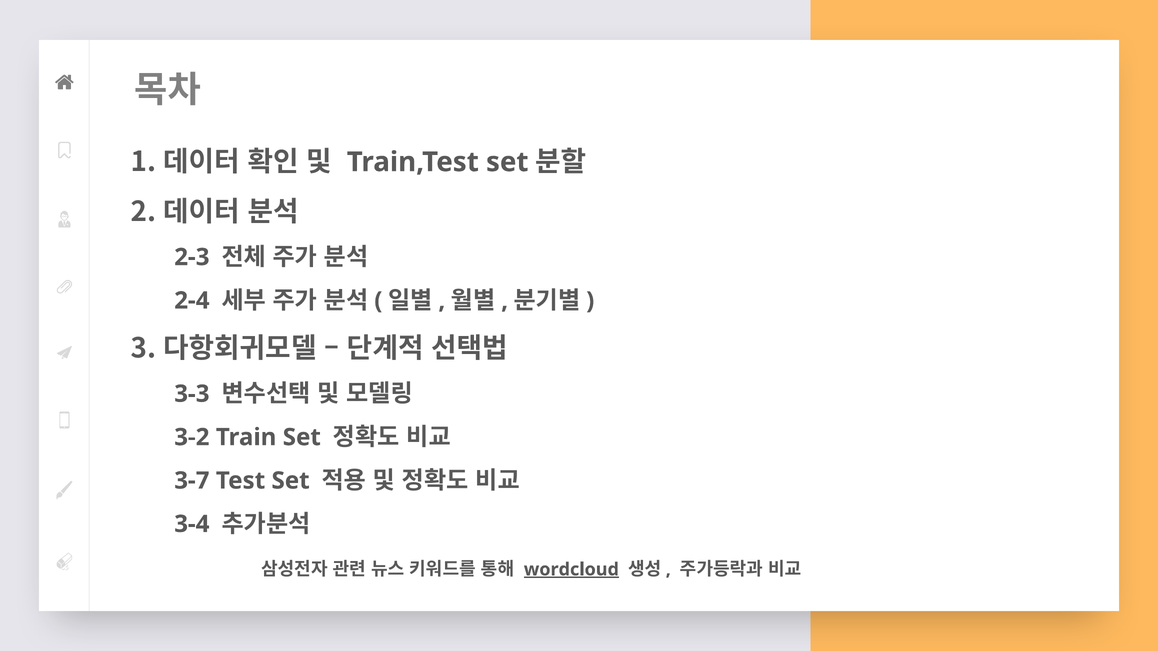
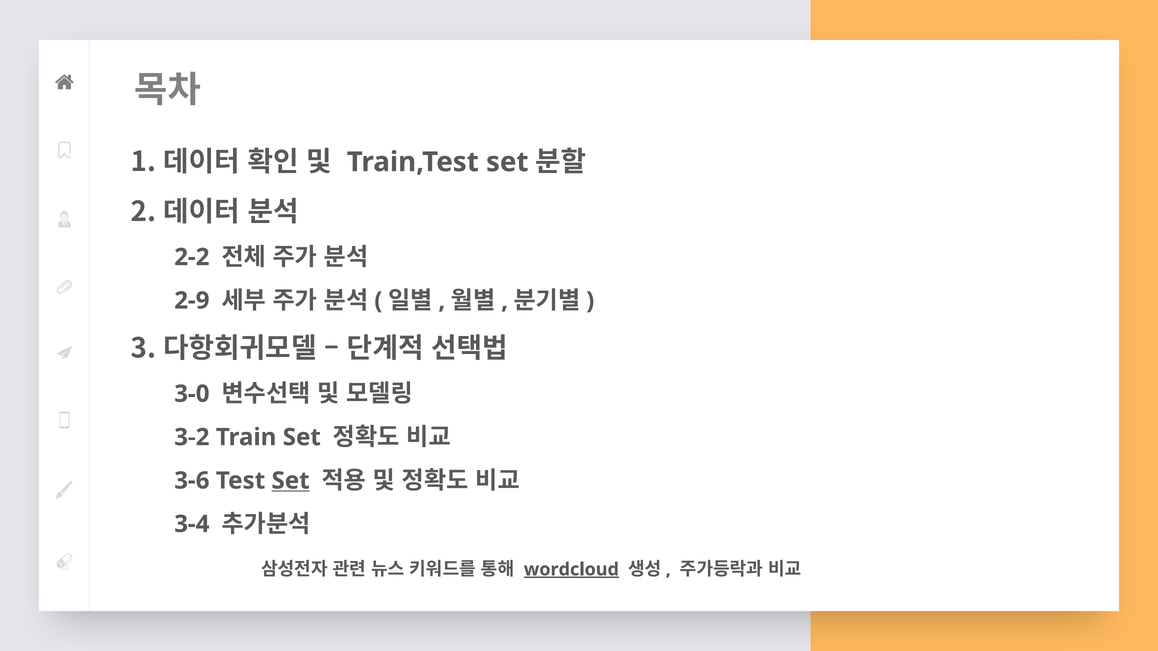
2-3: 2-3 -> 2-2 (192, 257)
2-4: 2-4 -> 2-9 (192, 301)
3-3: 3-3 -> 3-0 (192, 394)
3-7: 3-7 -> 3-6 (192, 481)
Set underline: none -> present (291, 481)
